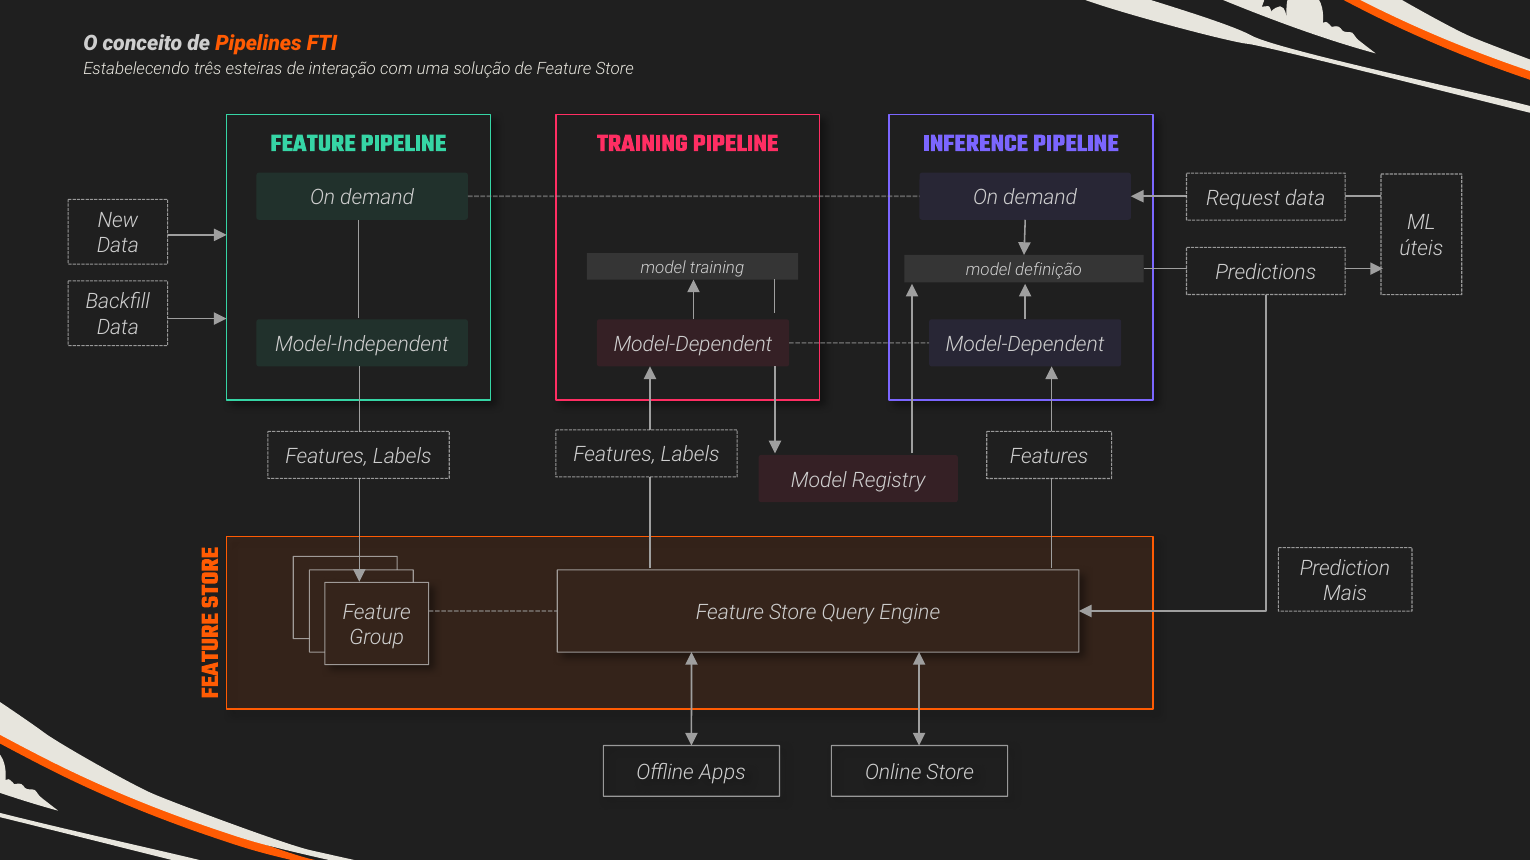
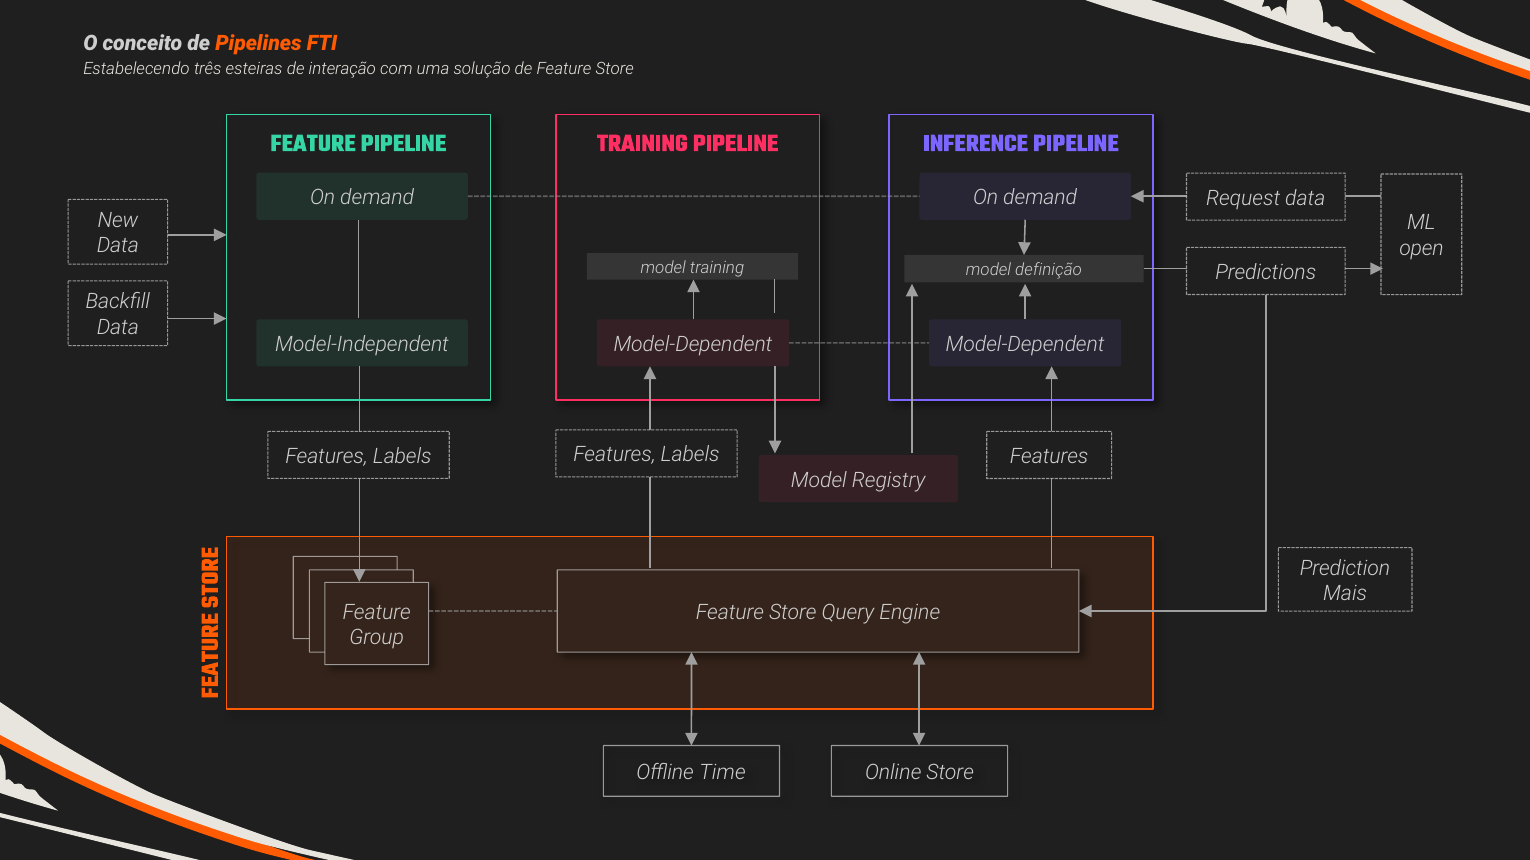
úteis: úteis -> open (1421, 249)
Apps: Apps -> Time (723, 773)
